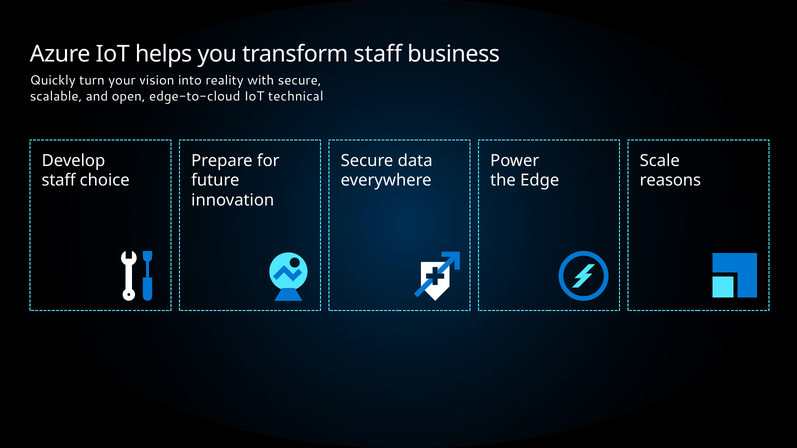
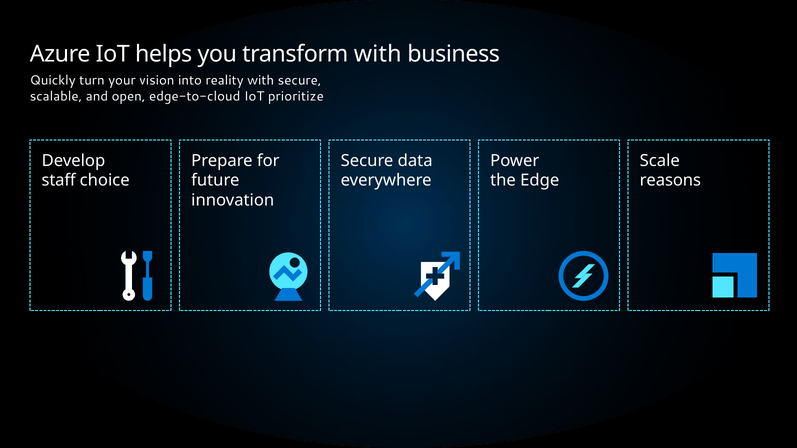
transform staff: staff -> with (378, 54)
technical: technical -> prioritize (296, 96)
